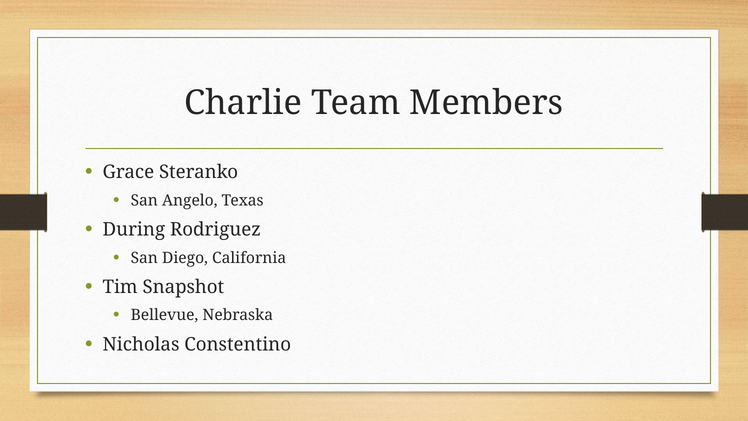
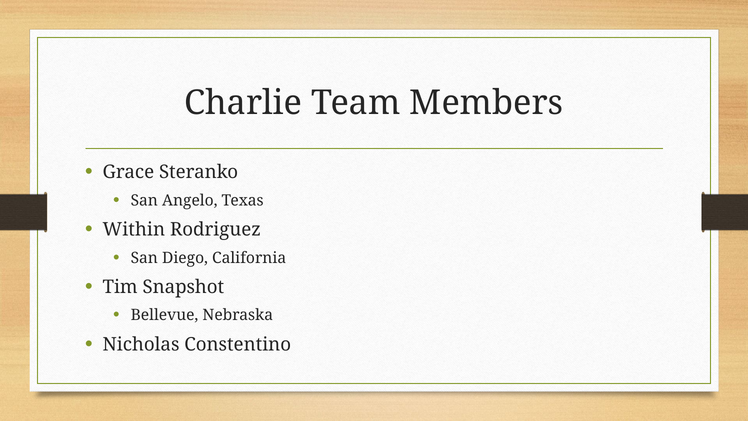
During: During -> Within (134, 230)
